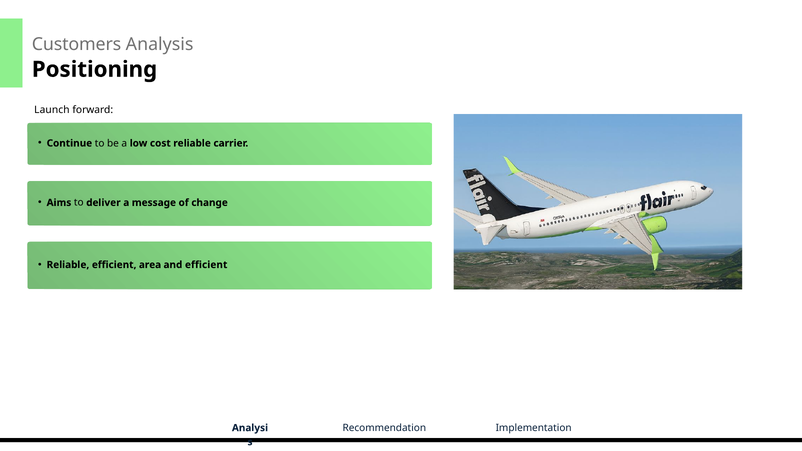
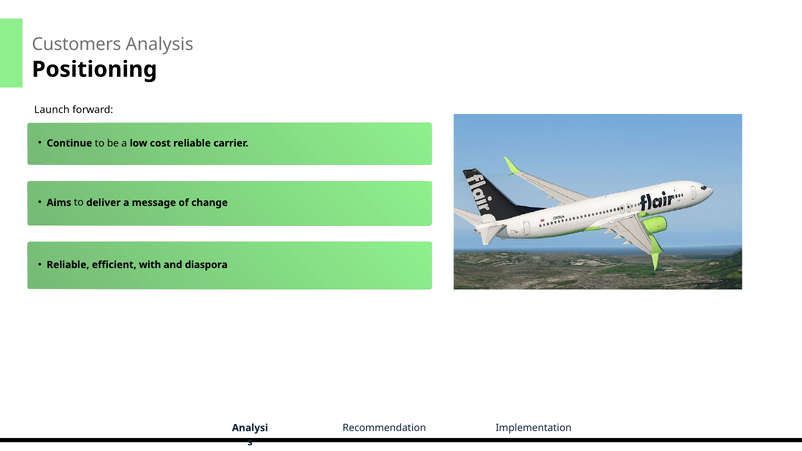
area: area -> with (150, 265)
and efficient: efficient -> diaspora (206, 265)
